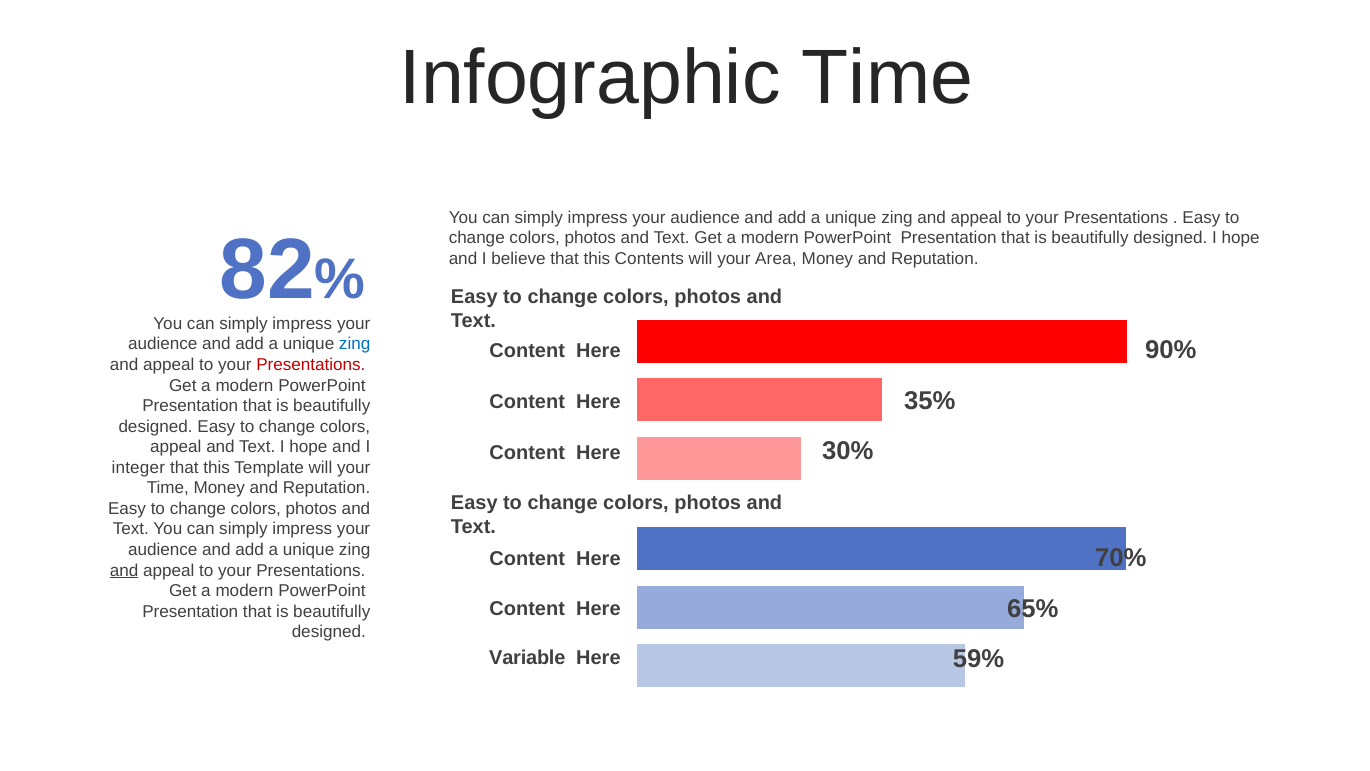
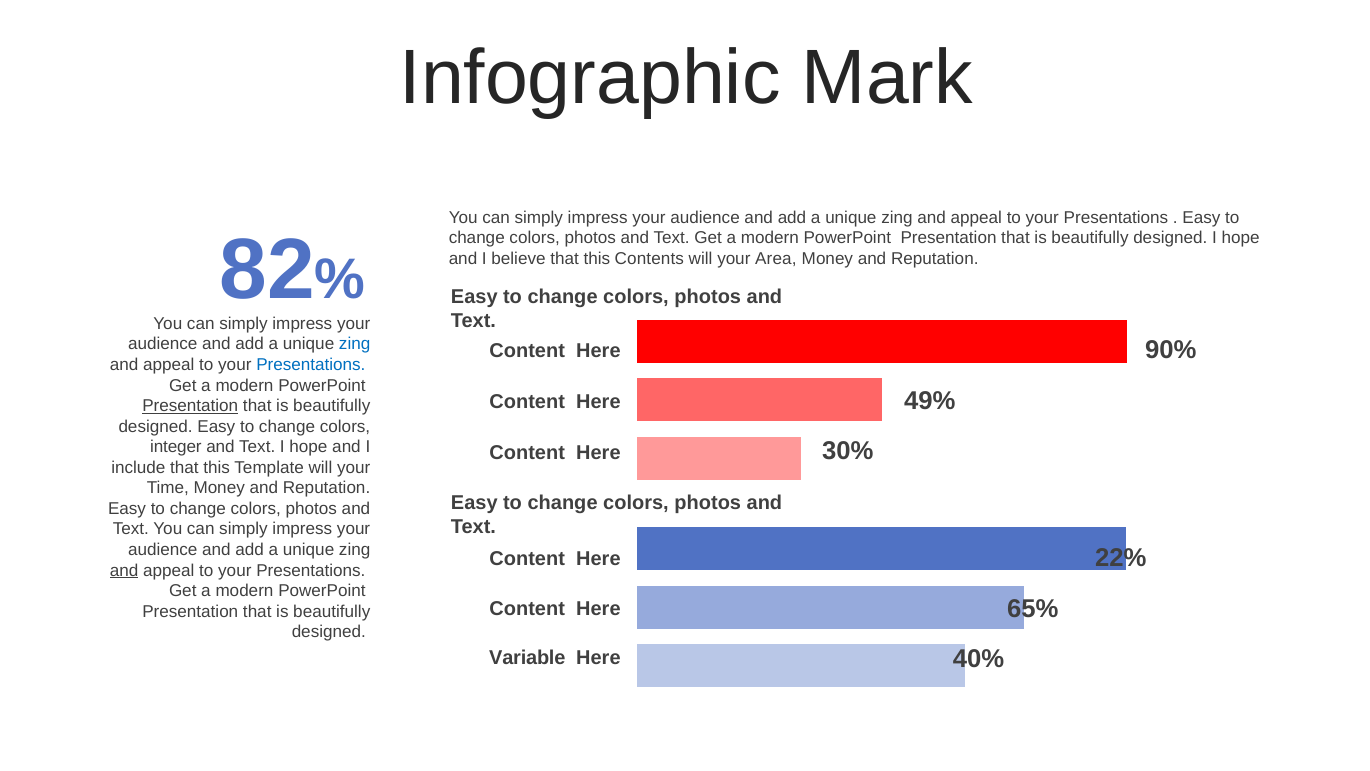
Infographic Time: Time -> Mark (888, 78)
Presentations colour: red -> blue (311, 365)
35%: 35% -> 49% (930, 401)
Presentation underline: none -> present (190, 406)
appeal: appeal -> integer (176, 447)
integer: integer -> include (138, 467)
70%: 70% -> 22% (1121, 558)
59%: 59% -> 40% (978, 659)
